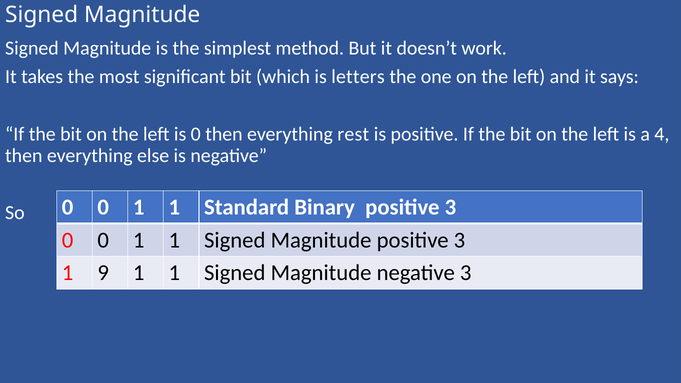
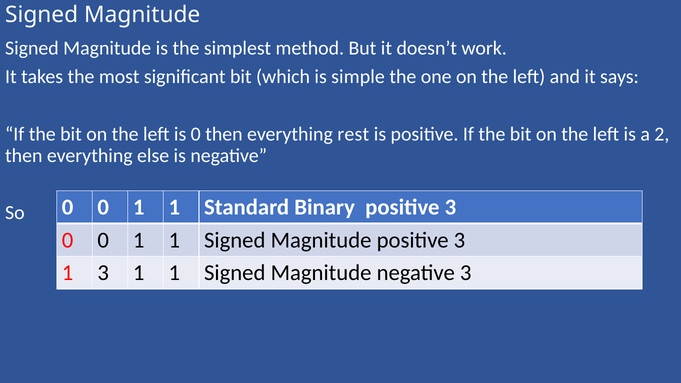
letters: letters -> simple (358, 77)
4: 4 -> 2 (662, 134)
1 9: 9 -> 3 (103, 273)
